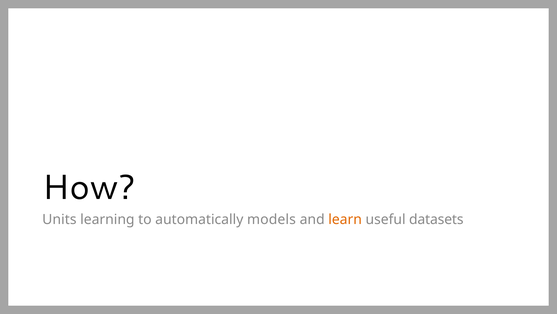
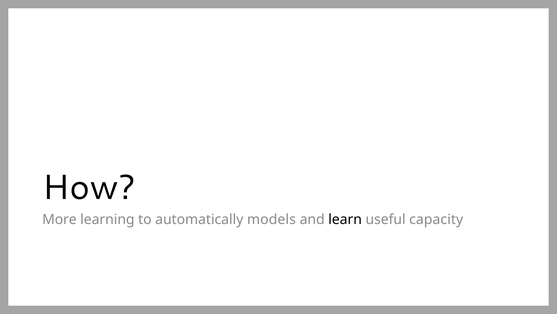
Units: Units -> More (59, 219)
learn colour: orange -> black (345, 219)
datasets: datasets -> capacity (436, 219)
